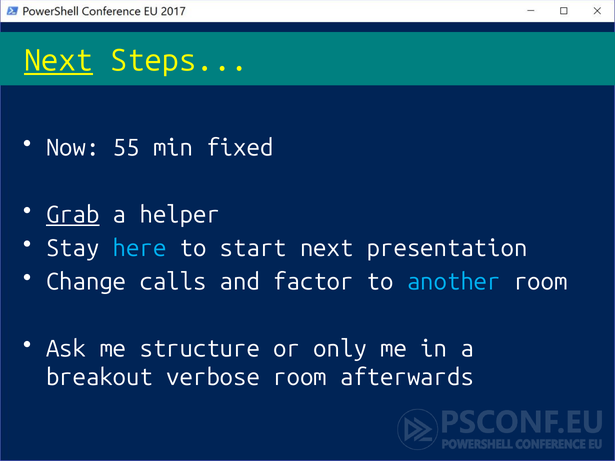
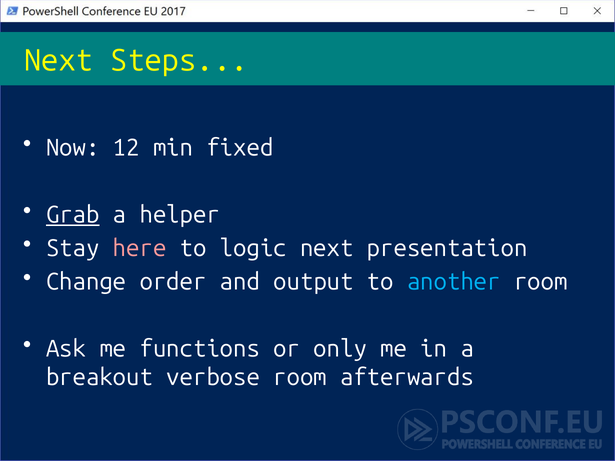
Next underline: present -> none (59, 61)
55: 55 -> 12 (126, 148)
here colour: light blue -> pink (140, 249)
start: start -> logic (253, 249)
calls: calls -> order (173, 282)
factor: factor -> output (314, 282)
structure: structure -> functions (200, 349)
